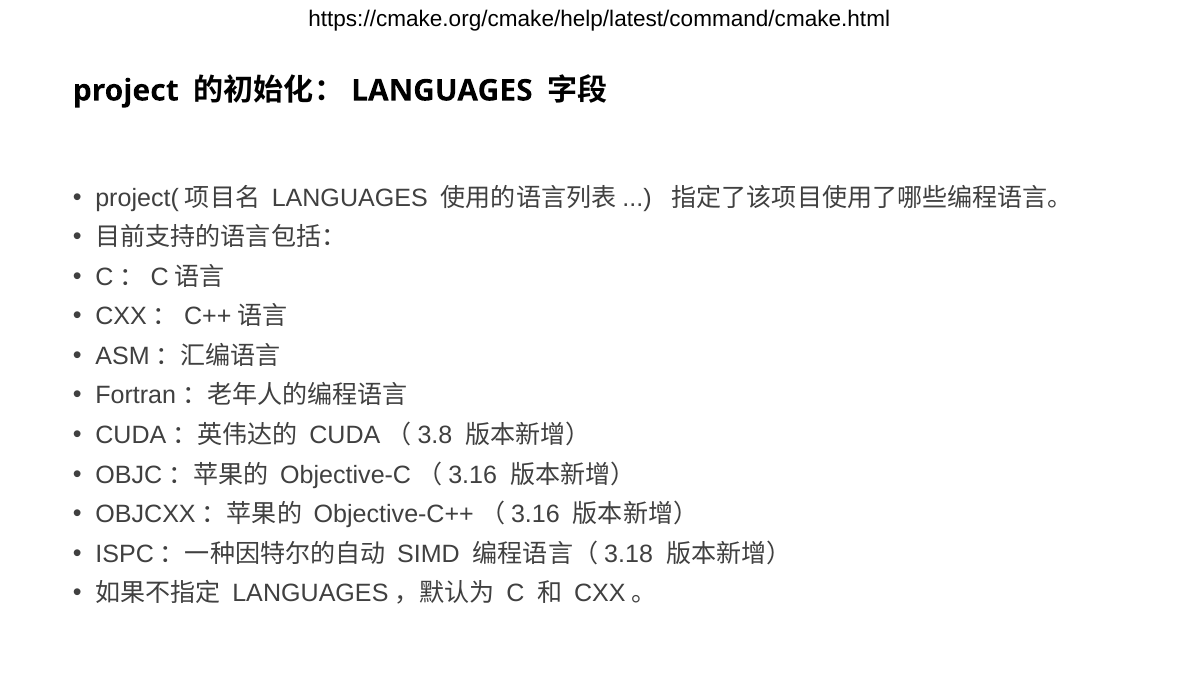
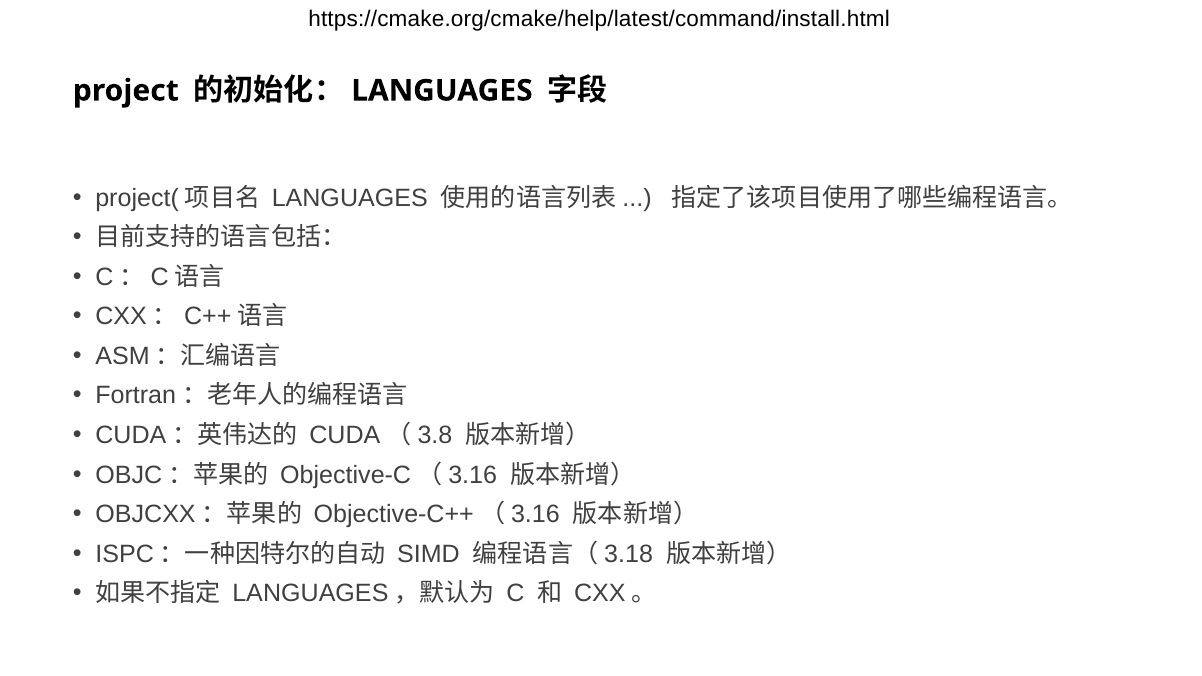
https://cmake.org/cmake/help/latest/command/cmake.html: https://cmake.org/cmake/help/latest/command/cmake.html -> https://cmake.org/cmake/help/latest/command/install.html (599, 20)
